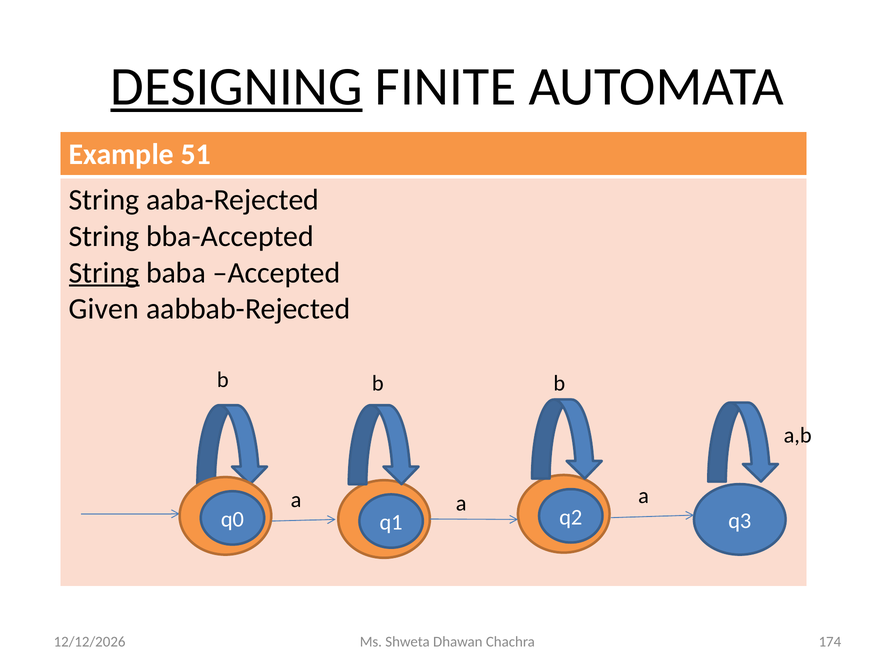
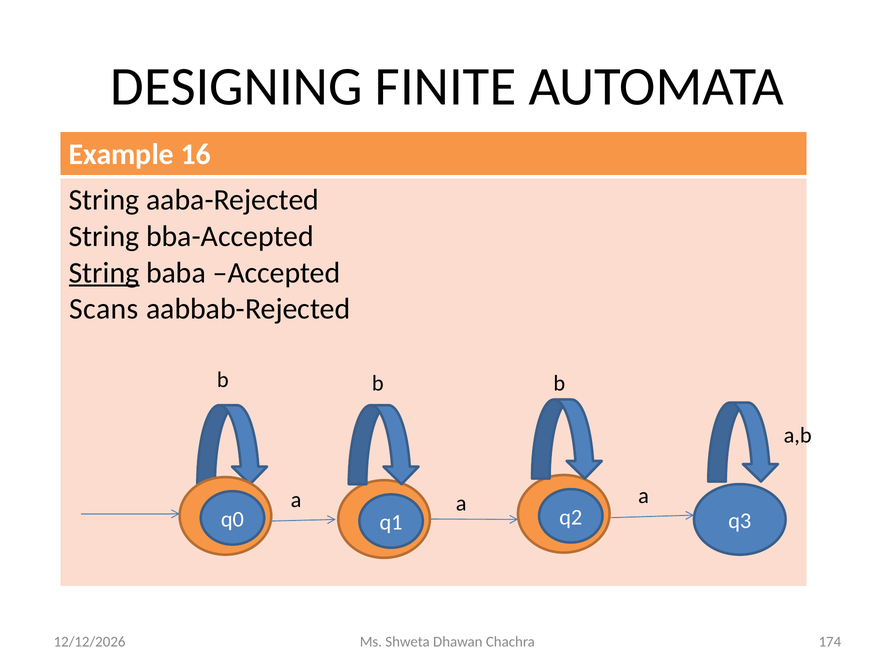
DESIGNING underline: present -> none (237, 87)
51: 51 -> 16 (196, 154)
Given: Given -> Scans (104, 309)
